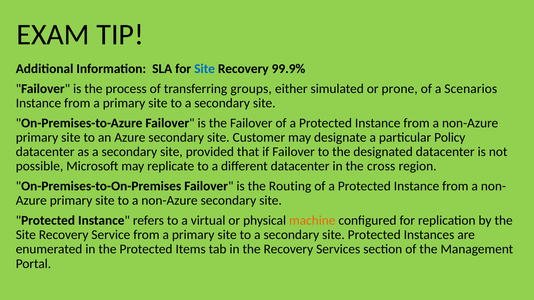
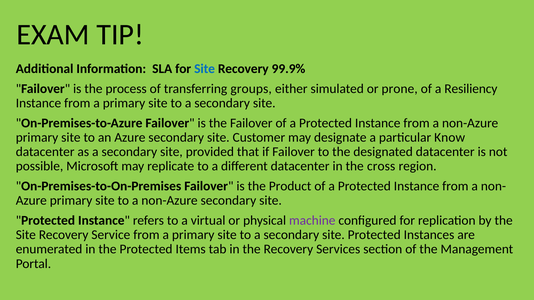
Scenarios: Scenarios -> Resiliency (471, 89)
Policy: Policy -> Know (450, 138)
Routing: Routing -> Product (290, 186)
machine colour: orange -> purple (312, 221)
